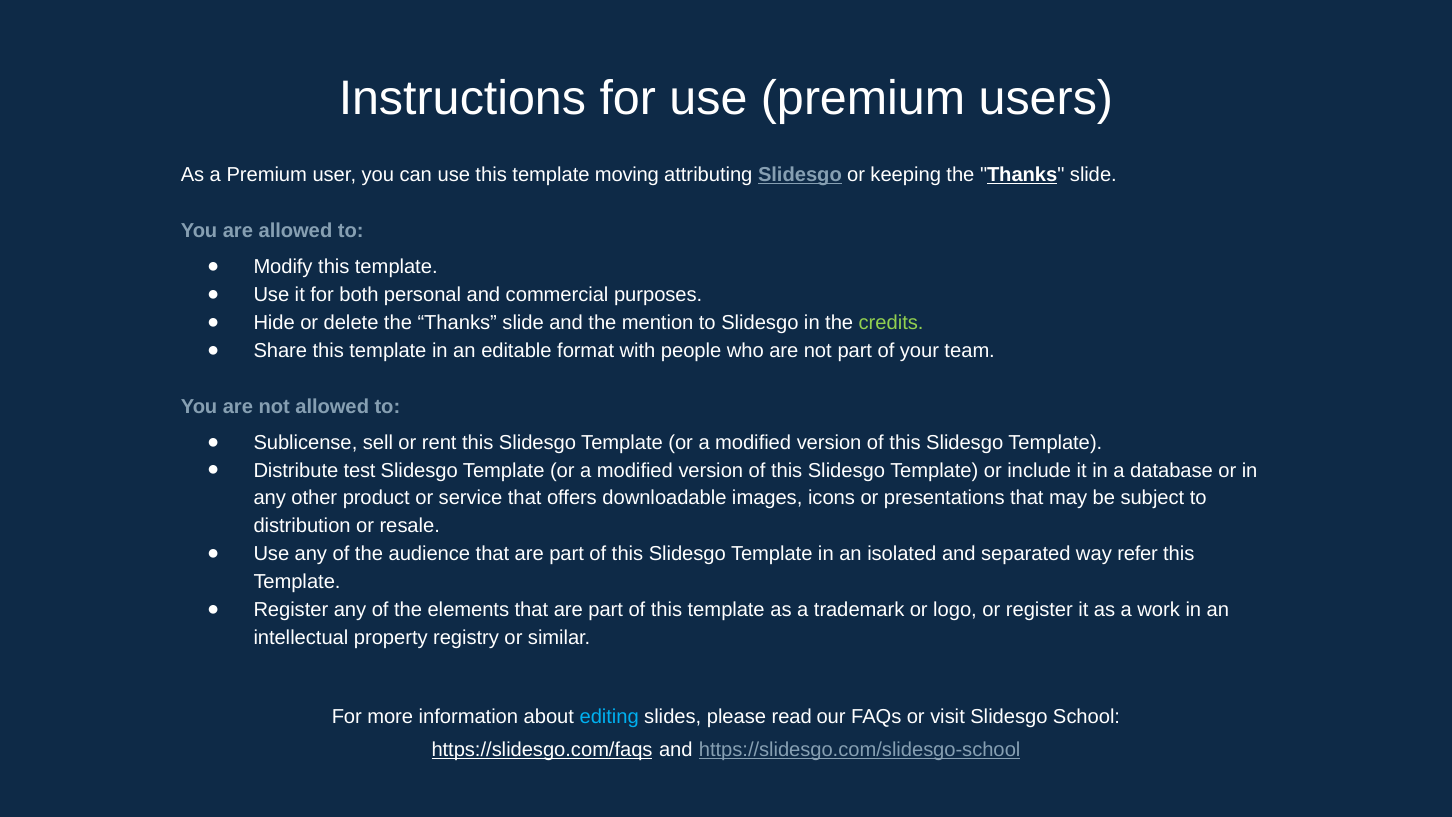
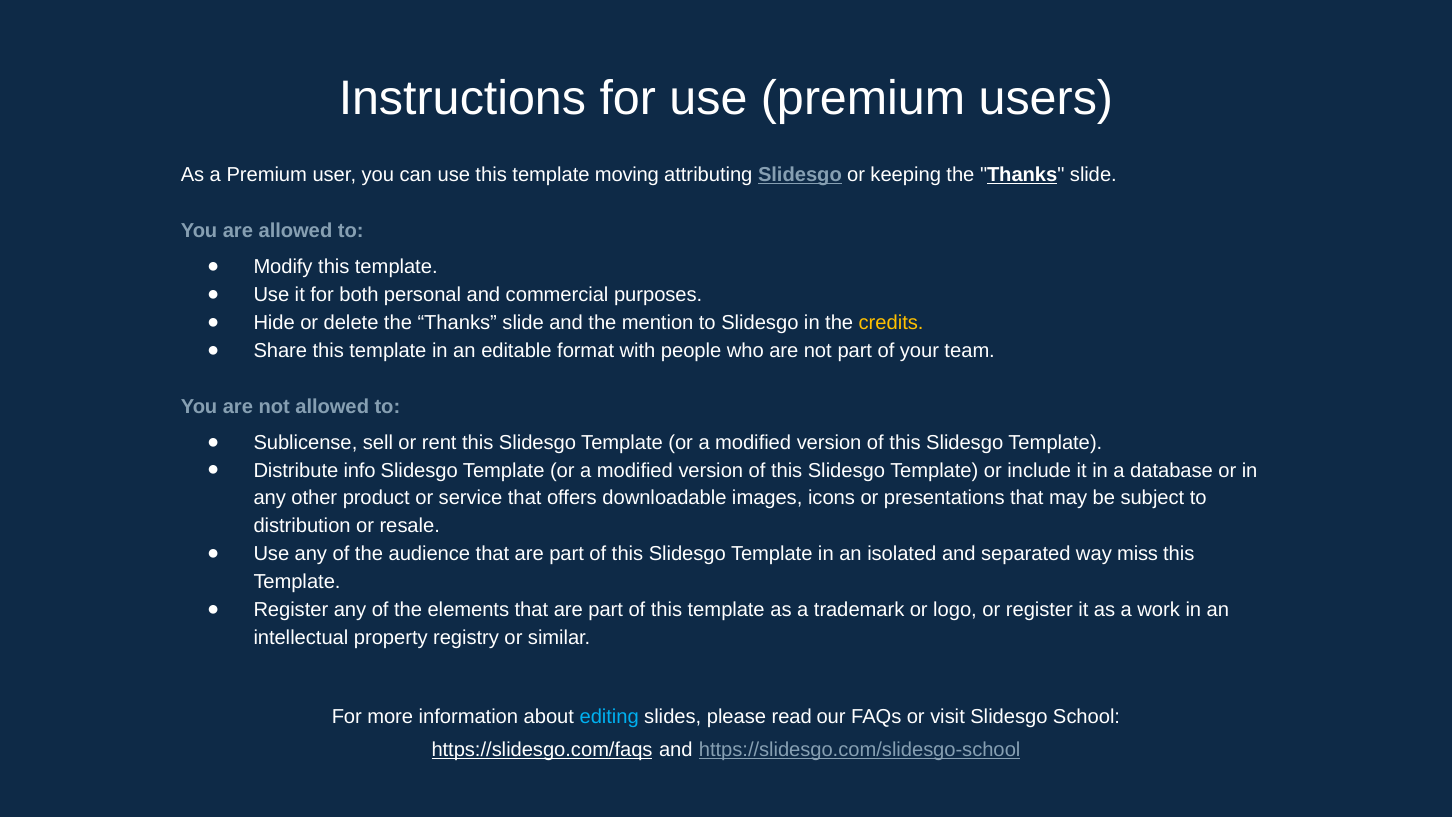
credits colour: light green -> yellow (891, 323)
test: test -> info (360, 470)
refer: refer -> miss (1138, 554)
